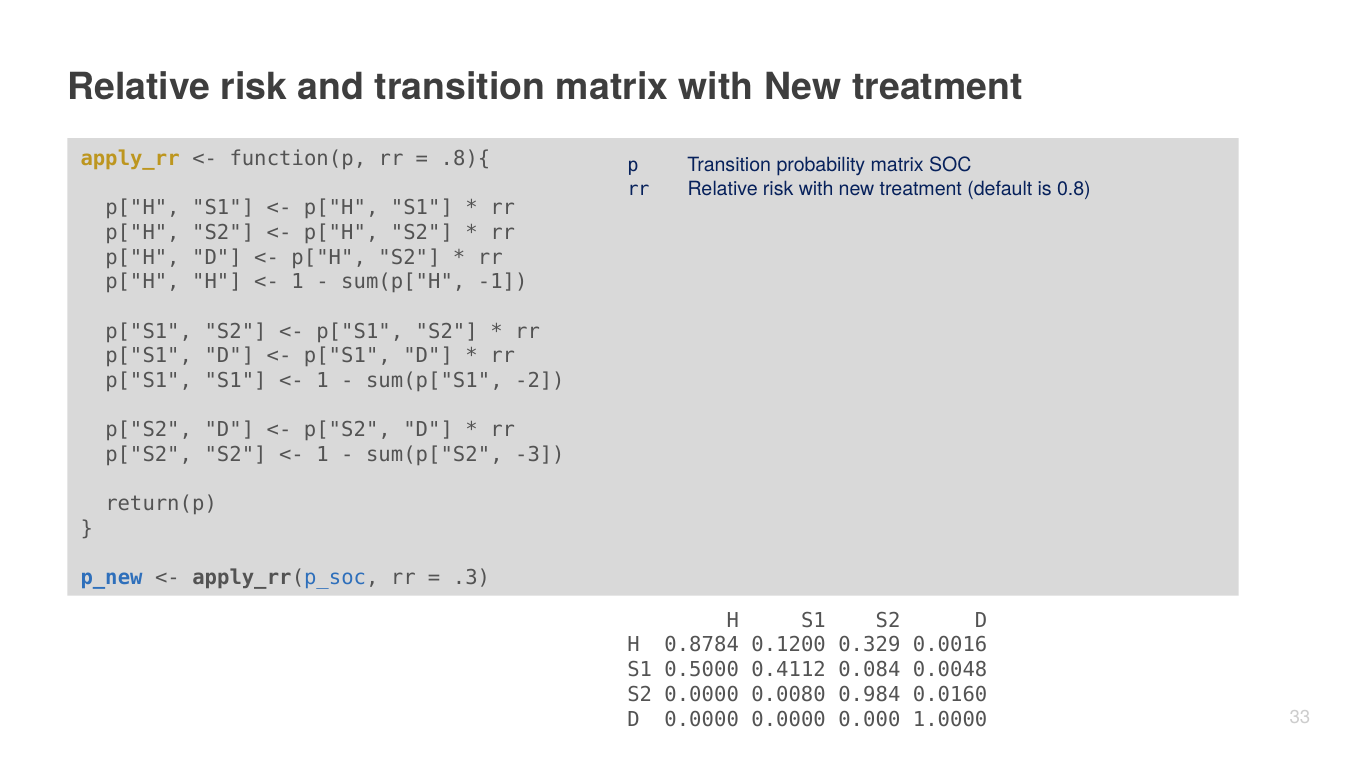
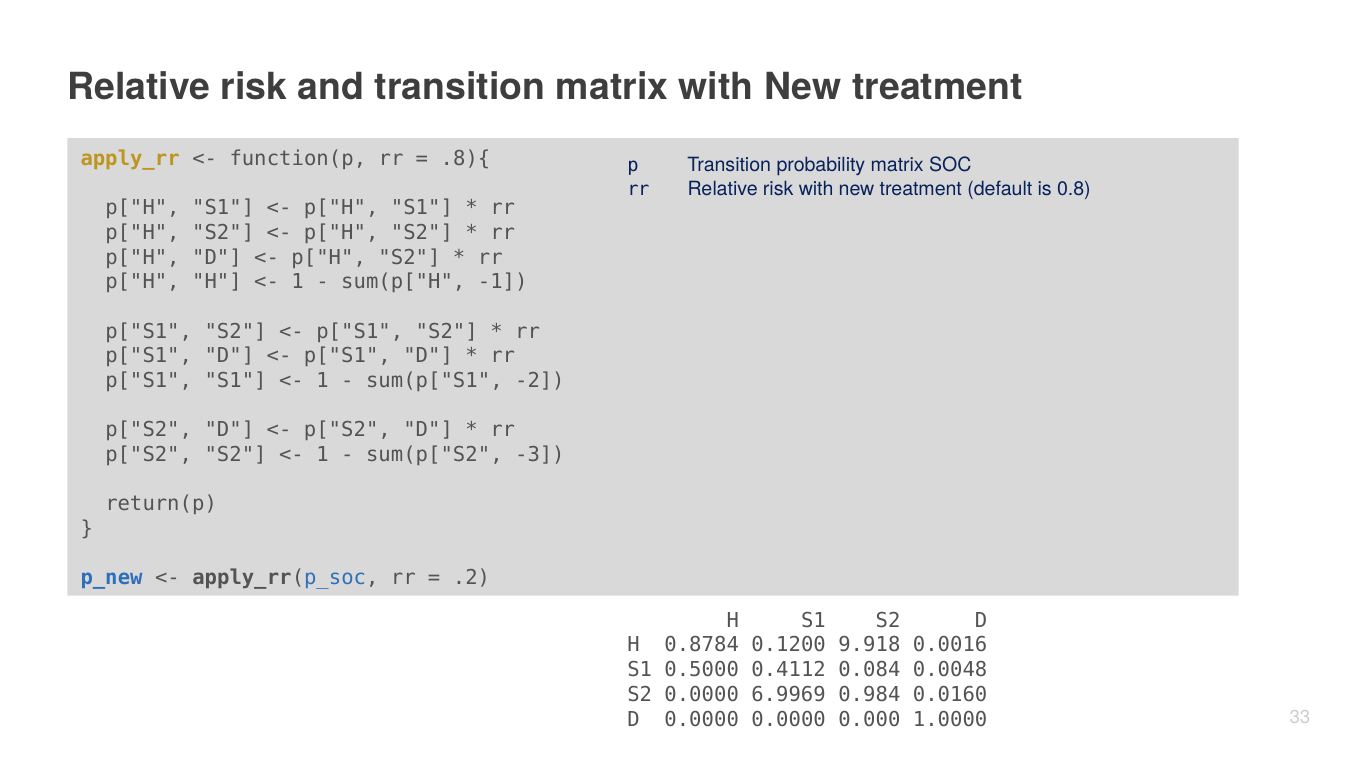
.3: .3 -> .2 (471, 579)
0.329: 0.329 -> 9.918 (869, 646)
0.0080: 0.0080 -> 6.9969 (789, 695)
